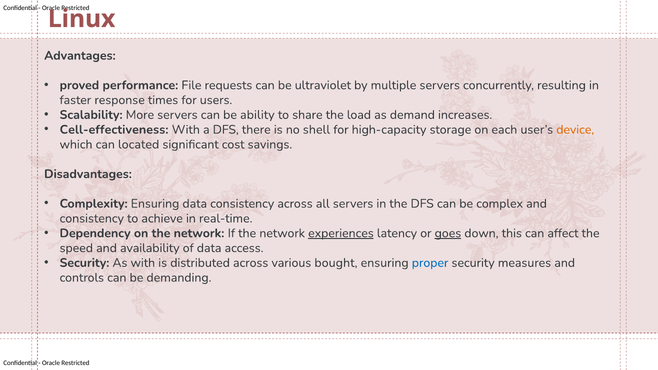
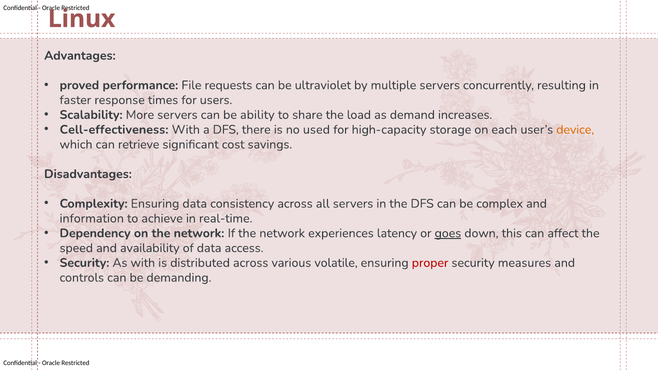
shell: shell -> used (316, 130)
located: located -> retrieve (139, 144)
consistency: consistency -> information (92, 218)
experiences underline: present -> none (341, 233)
bought: bought -> volatile (336, 263)
proper colour: blue -> red (430, 263)
